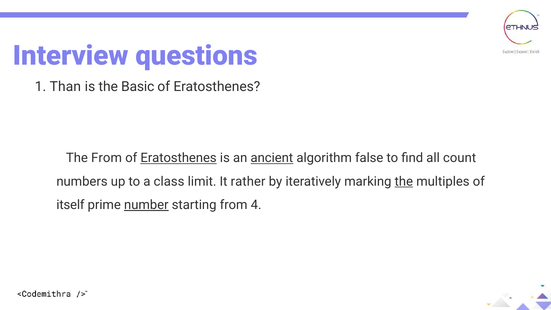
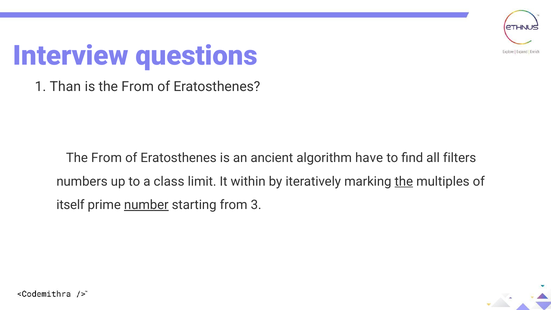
is the Basic: Basic -> From (138, 87)
Eratosthenes underline: present -> none (179, 158)
ancient underline: present -> none (272, 158)
false: false -> have (369, 158)
count: count -> filters (460, 158)
rather: rather -> within (248, 181)
4: 4 -> 3 (256, 205)
